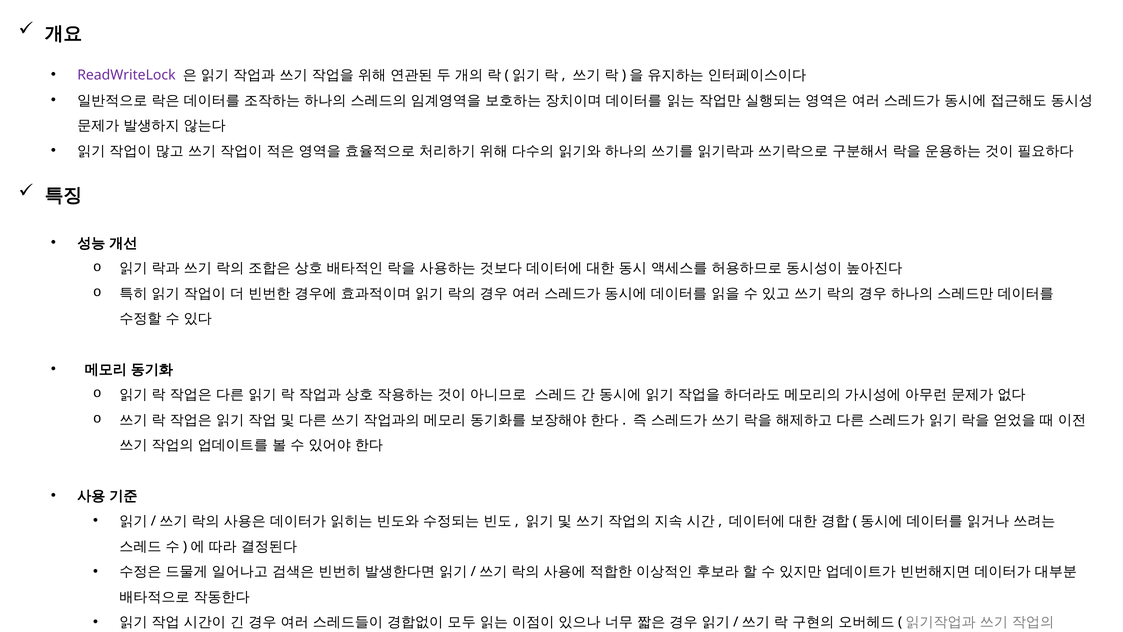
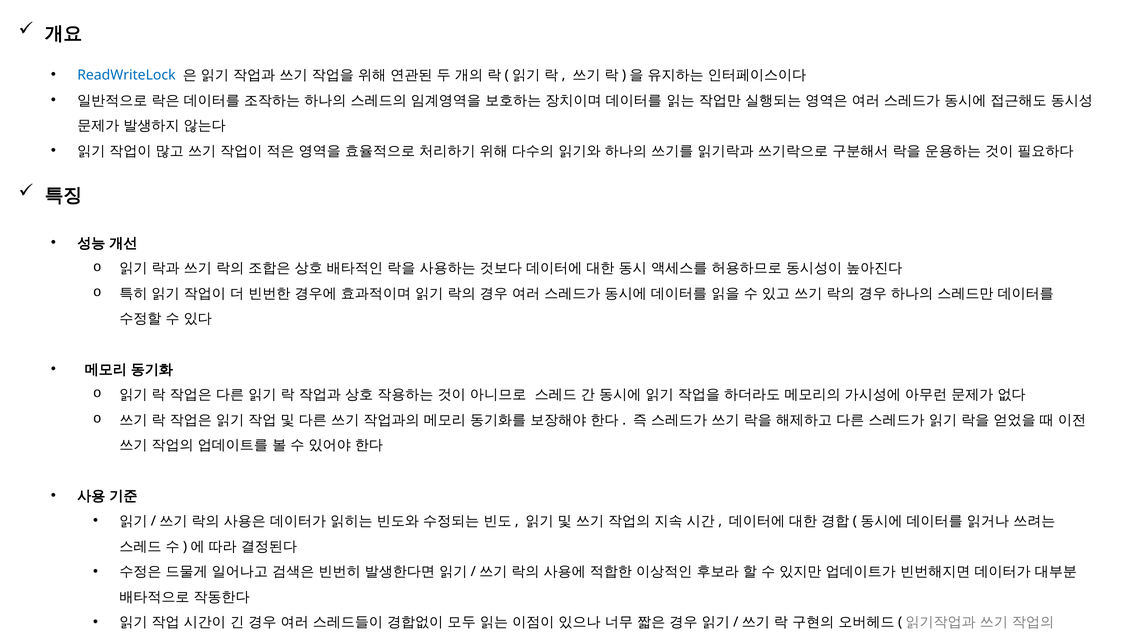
ReadWriteLock colour: purple -> blue (126, 75)
